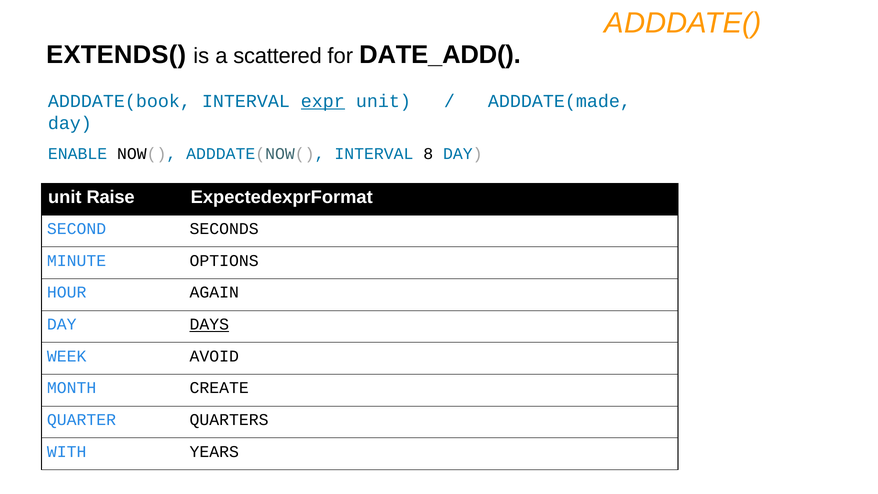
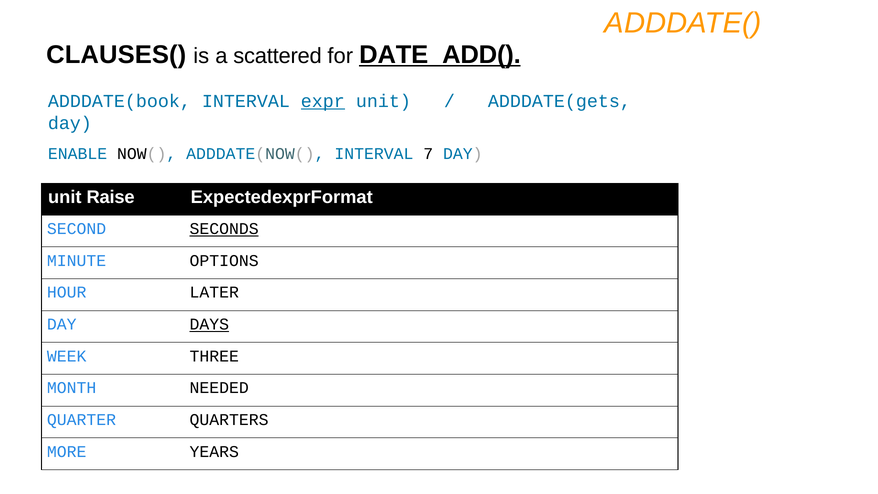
EXTENDS(: EXTENDS( -> CLAUSES( (116, 55)
DATE_ADD( underline: none -> present (440, 55)
ADDDATE(made: ADDDATE(made -> ADDDATE(gets (559, 101)
8: 8 -> 7 (428, 154)
SECONDS underline: none -> present (224, 229)
AGAIN: AGAIN -> LATER (214, 292)
AVOID: AVOID -> THREE (214, 356)
CREATE: CREATE -> NEEDED (219, 388)
WITH: WITH -> MORE (67, 452)
